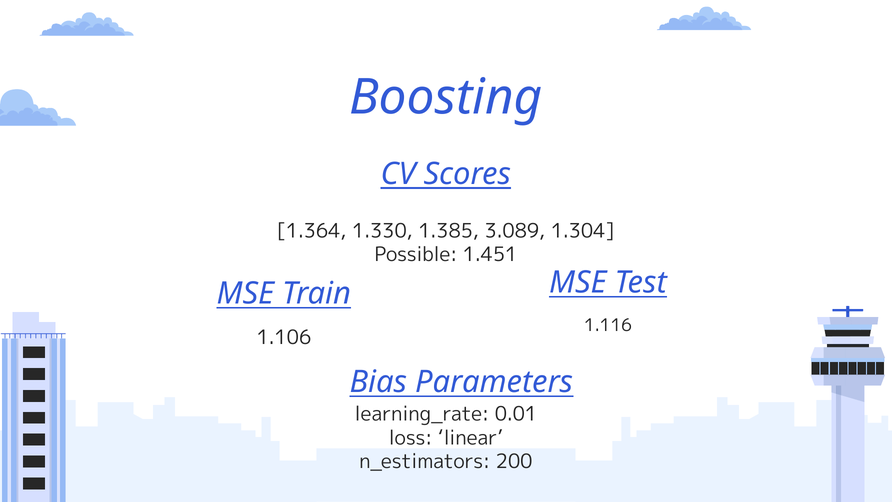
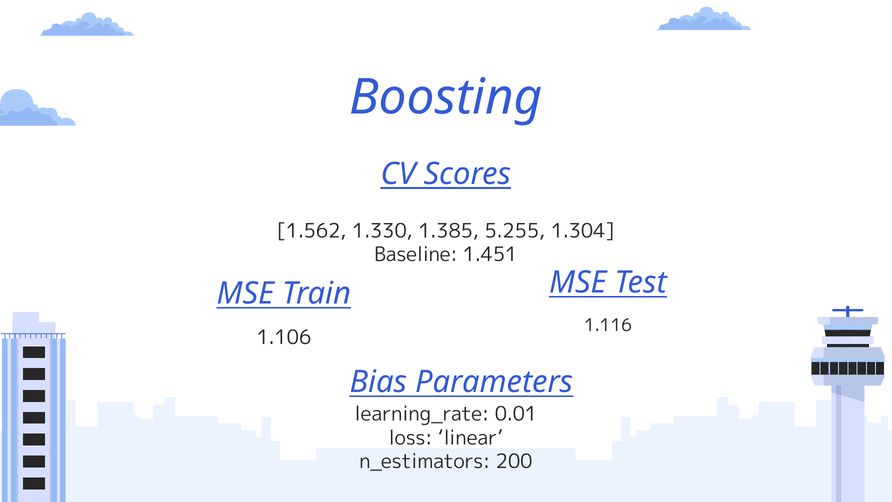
1.364: 1.364 -> 1.562 (312, 231)
3.089: 3.089 -> 5.255 (515, 231)
Possible: Possible -> Baseline (416, 255)
